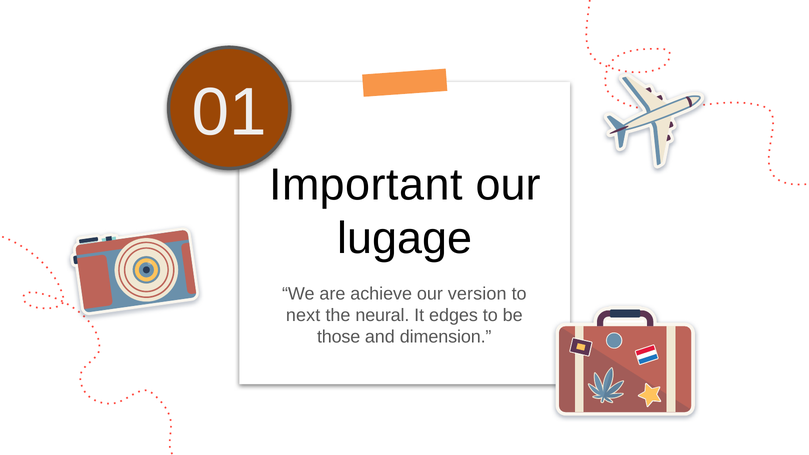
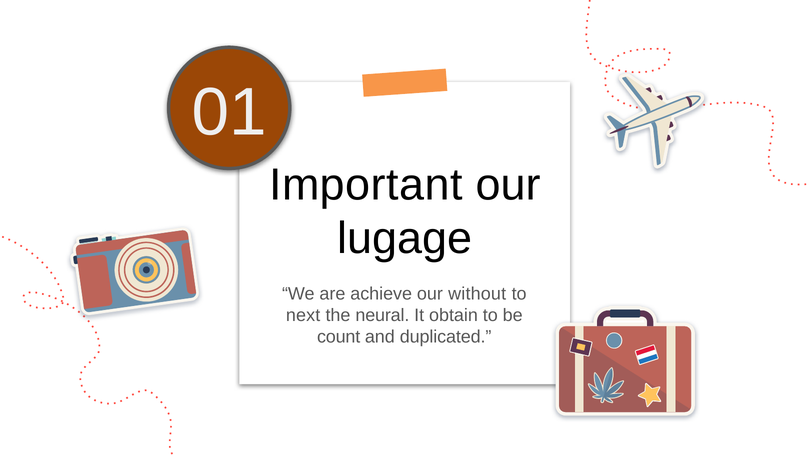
version: version -> without (477, 294)
edges: edges -> obtain (454, 315)
those: those -> count (339, 337)
dimension: dimension -> duplicated (446, 337)
